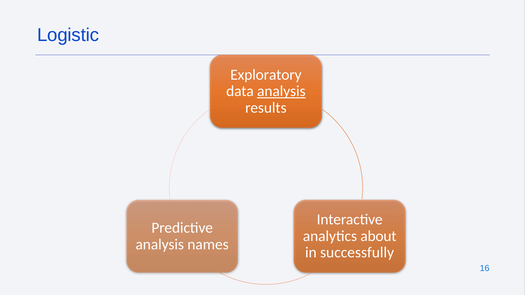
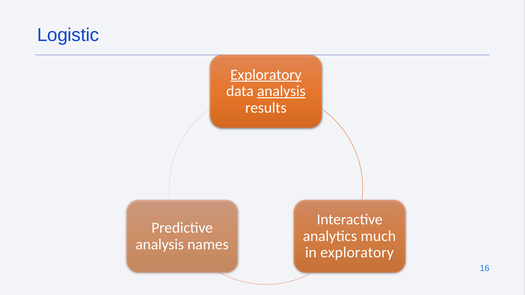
Exploratory underline: none -> present (266, 75)
about: about -> much (378, 236)
in successfully: successfully -> exploratory (357, 253)
